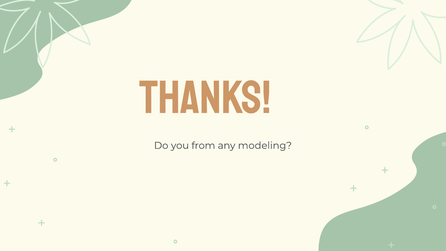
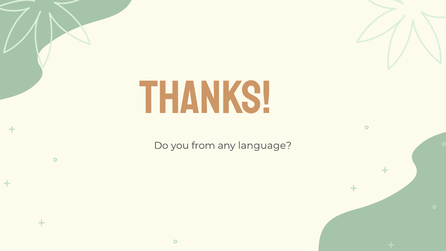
modeling: modeling -> language (265, 145)
